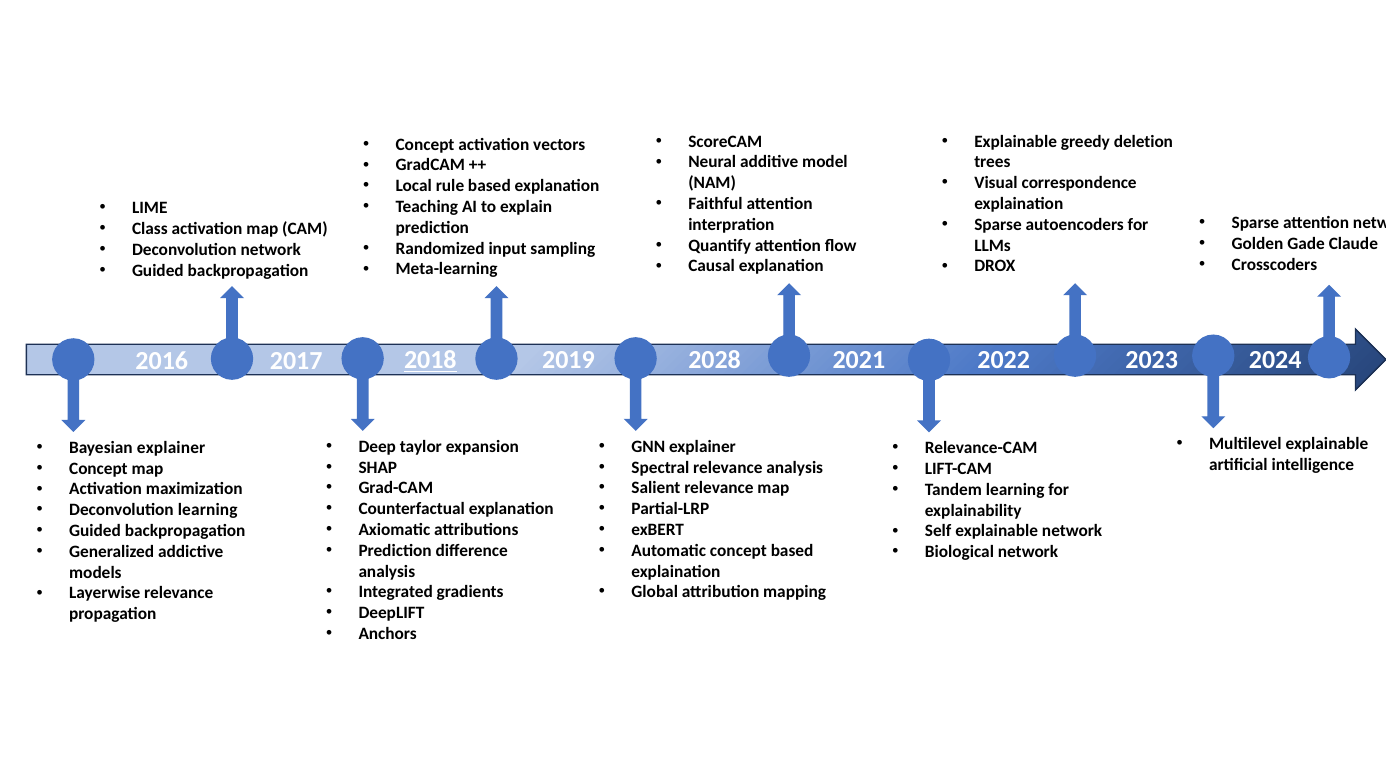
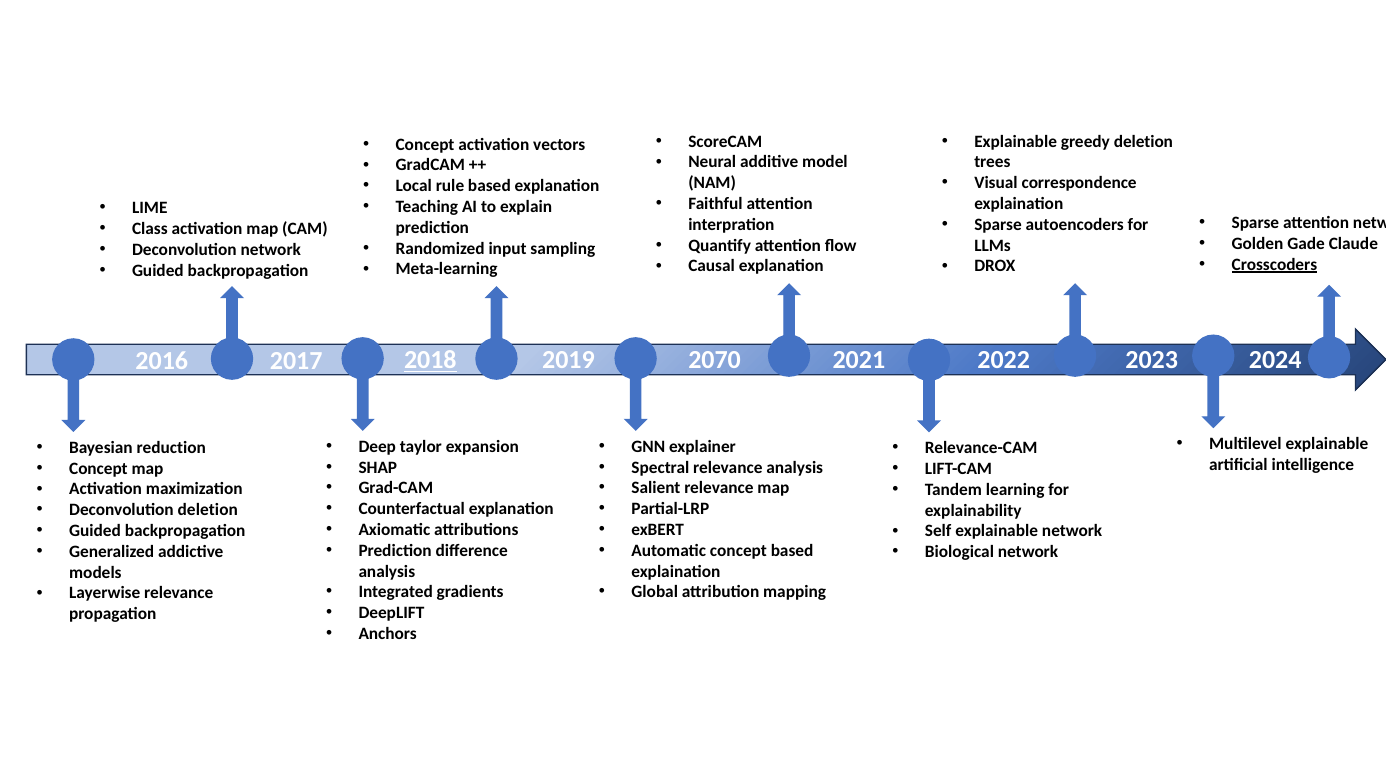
Crosscoders underline: none -> present (1274, 264)
2028: 2028 -> 2070 (715, 360)
Bayesian explainer: explainer -> reduction (171, 447)
Deconvolution learning: learning -> deletion (208, 510)
